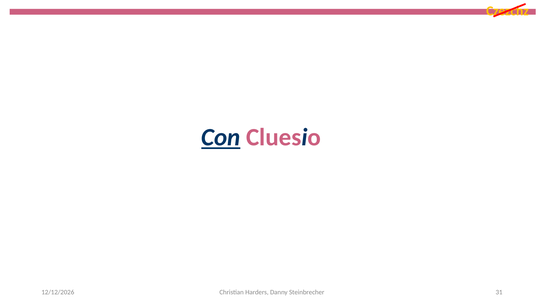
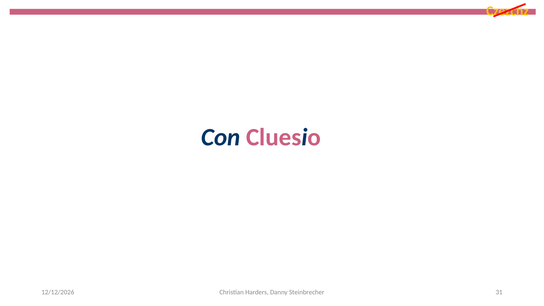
Con underline: present -> none (221, 137)
